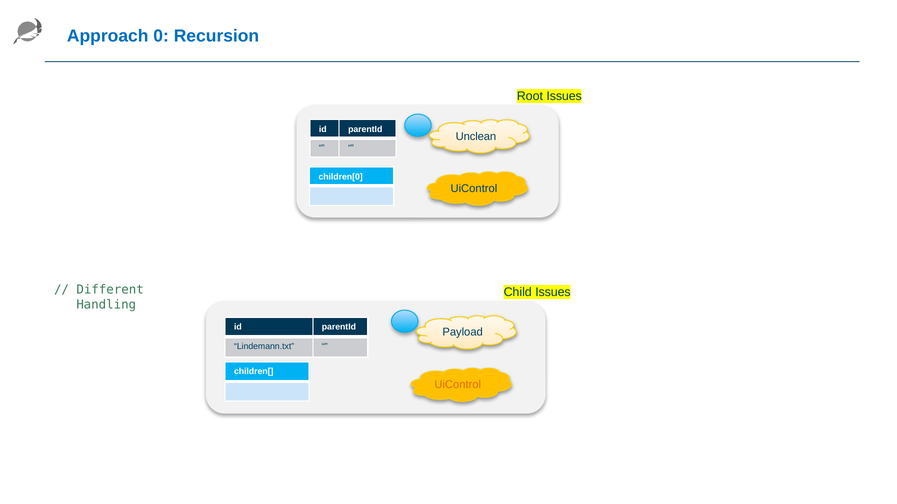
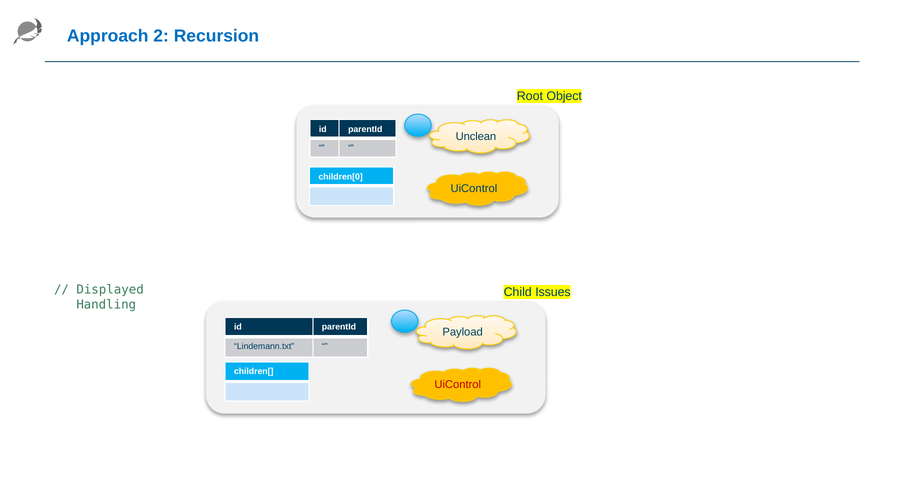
0: 0 -> 2 (161, 36)
Root Issues: Issues -> Object (564, 96)
Different: Different -> Displayed (110, 290)
UiControl colour: orange -> red (458, 385)
